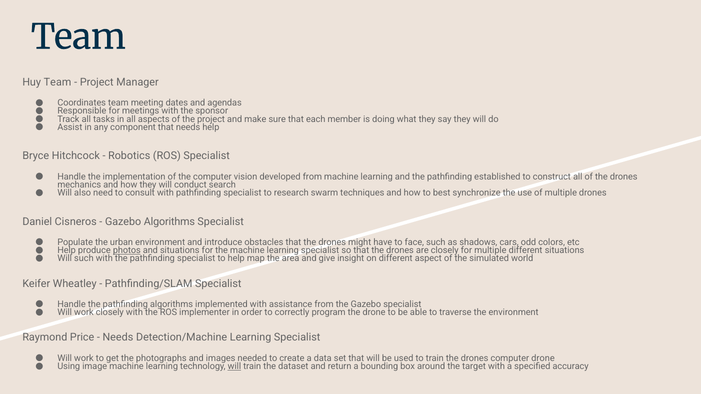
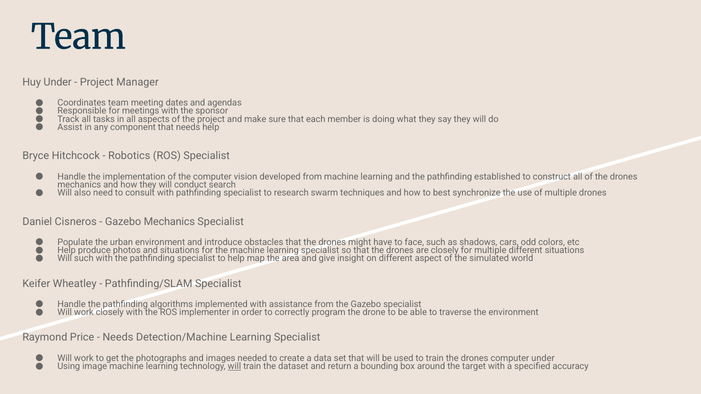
Huy Team: Team -> Under (58, 82)
Gazebo Algorithms: Algorithms -> Mechanics (169, 222)
photos underline: present -> none (127, 251)
computer drone: drone -> under (543, 358)
